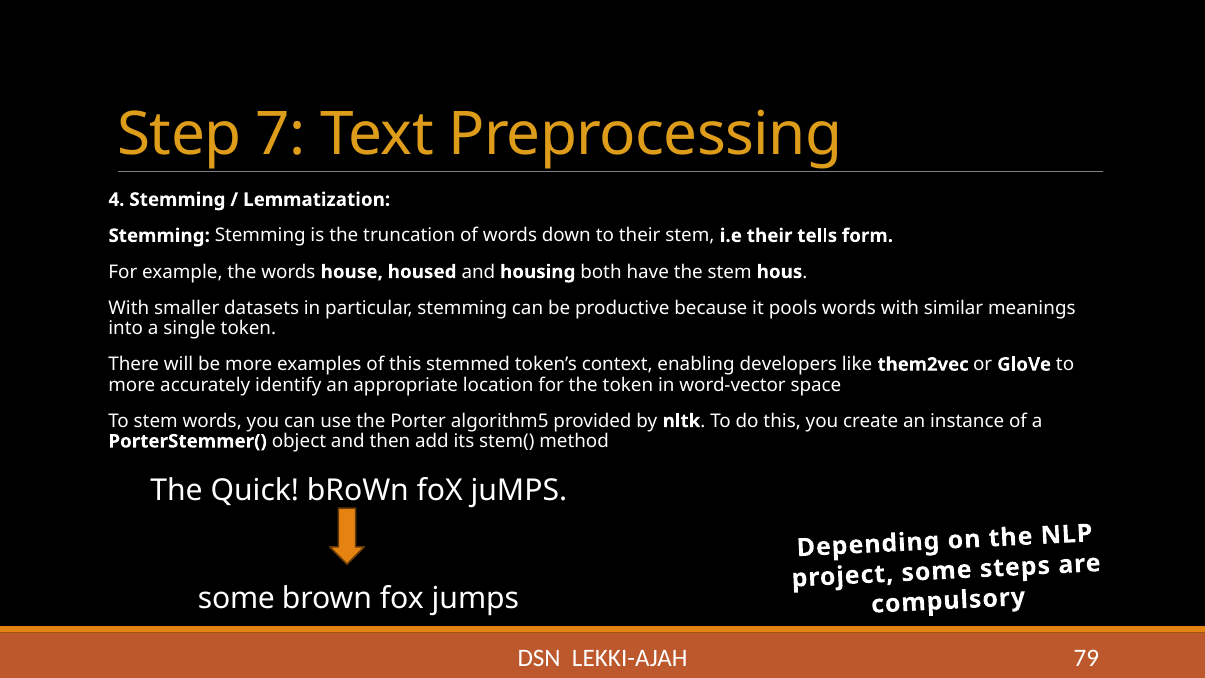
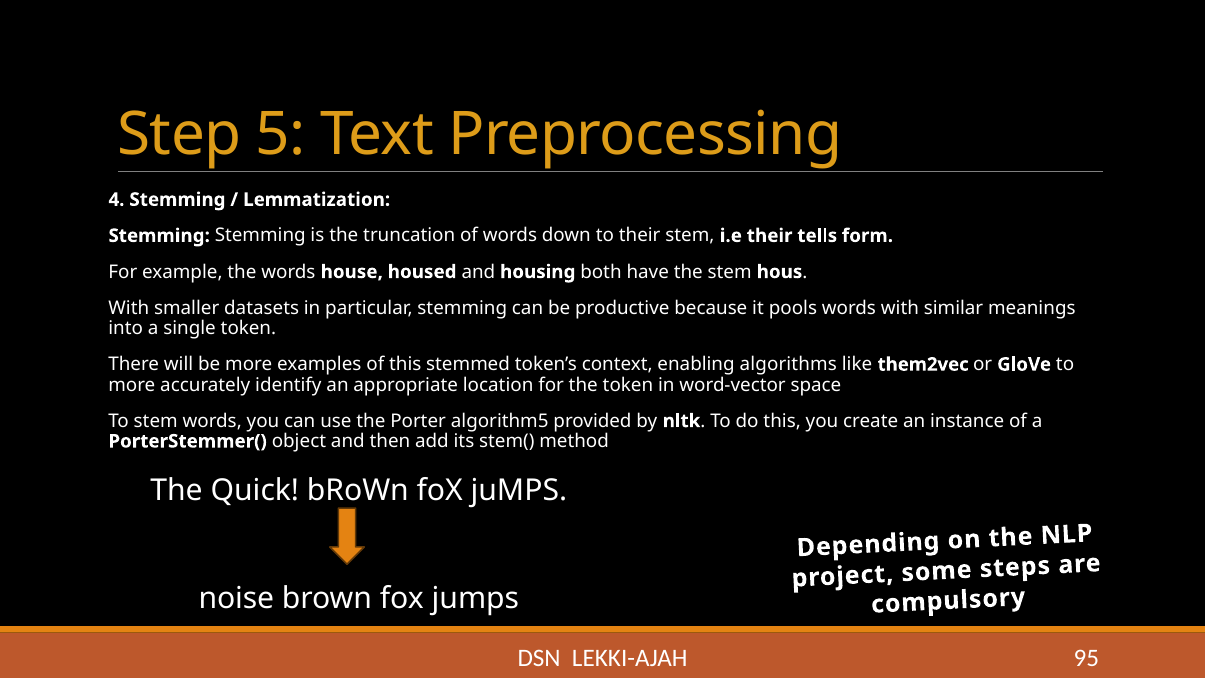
7: 7 -> 5 (281, 135)
developers: developers -> algorithms (788, 364)
some: some -> noise (236, 598)
79: 79 -> 95 (1086, 658)
